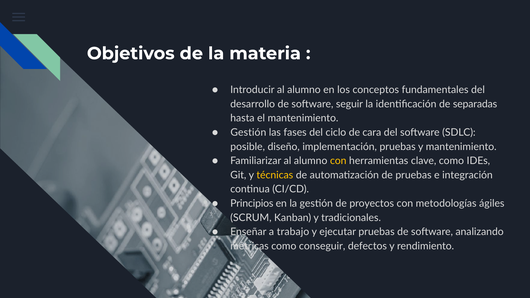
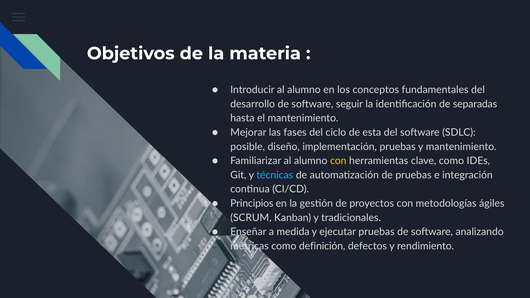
Gestión: Gestión -> Mejorar (248, 132)
cara: cara -> esta (372, 132)
técnicas colour: yellow -> light blue (275, 175)
trabajo: trabajo -> medida (293, 232)
conseguir: conseguir -> definición (322, 246)
